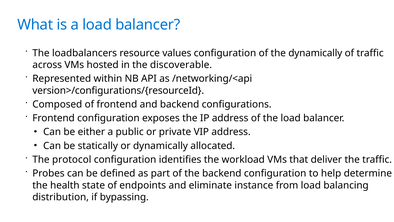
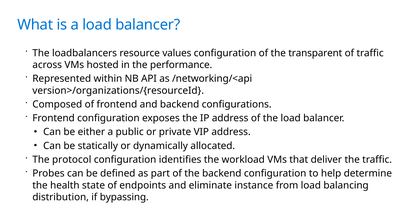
the dynamically: dynamically -> transparent (315, 53)
discoverable: discoverable -> performance (181, 65)
version>/configurations/{resourceId: version>/configurations/{resourceId -> version>/organizations/{resourceId (118, 90)
